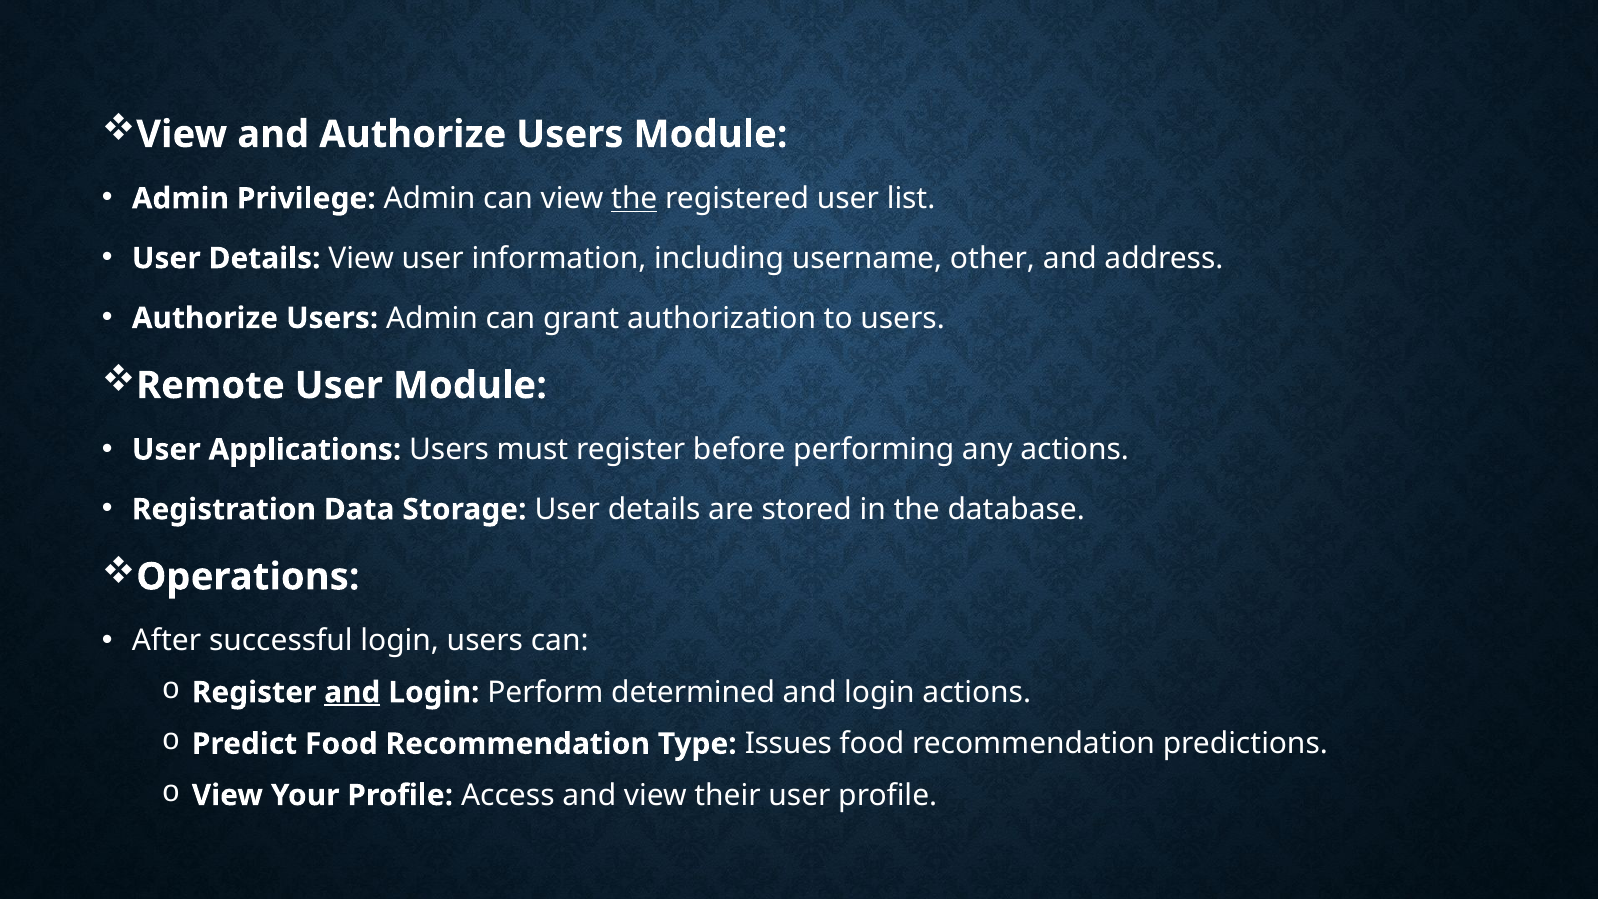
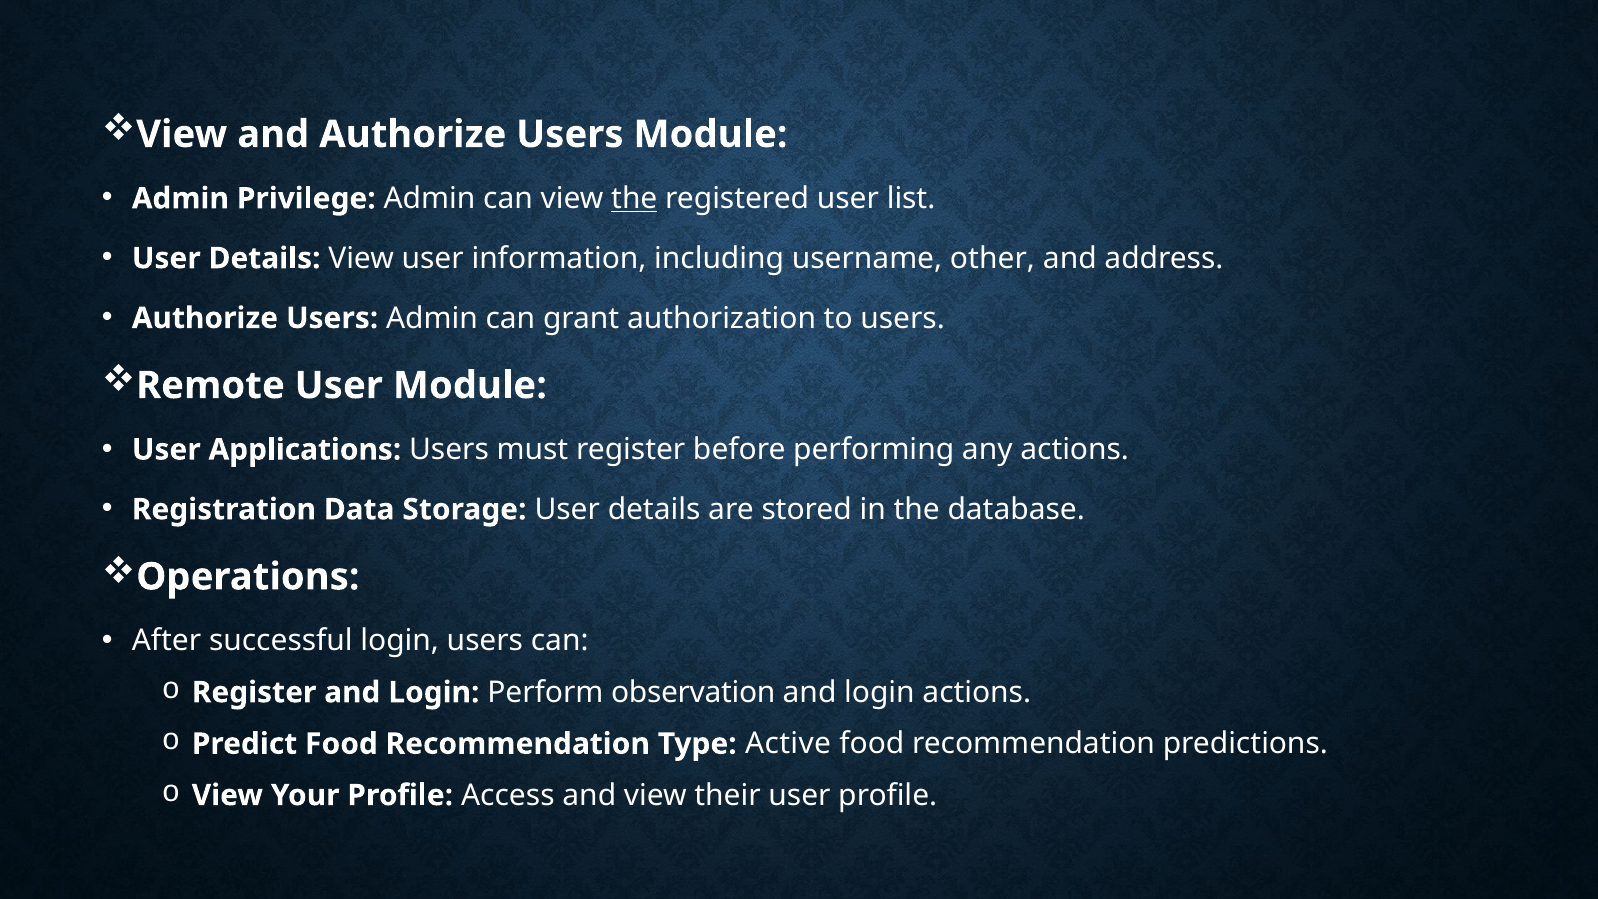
and underline: present -> none (352, 692)
determined: determined -> observation (693, 692)
Issues: Issues -> Active (788, 744)
